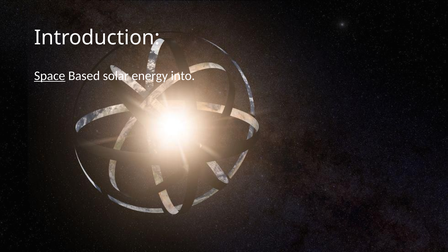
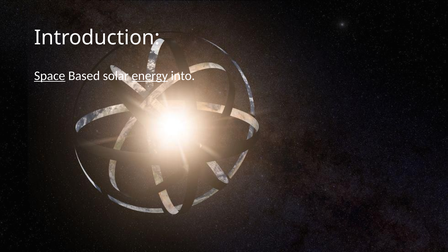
energy underline: none -> present (150, 76)
